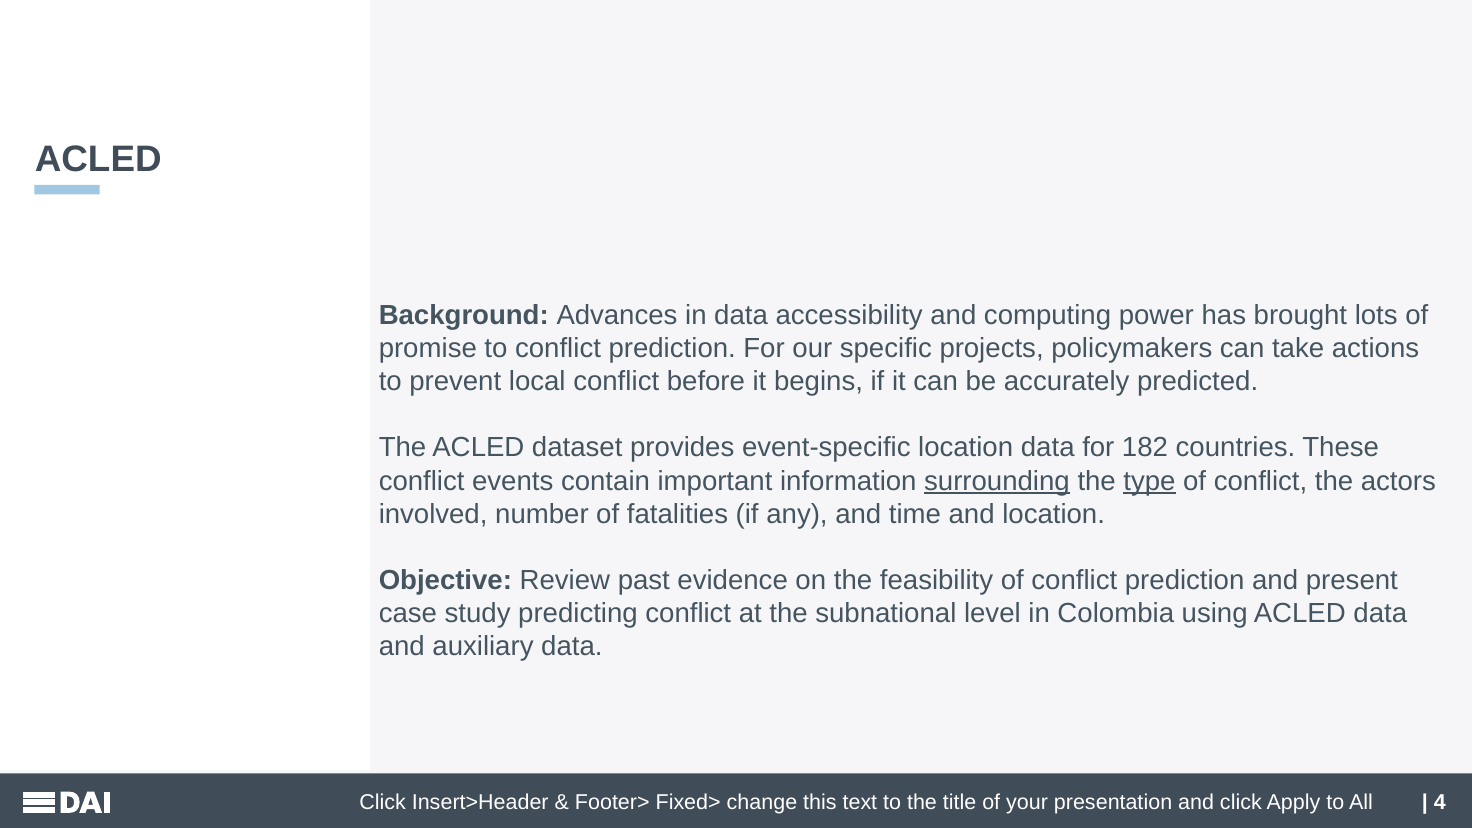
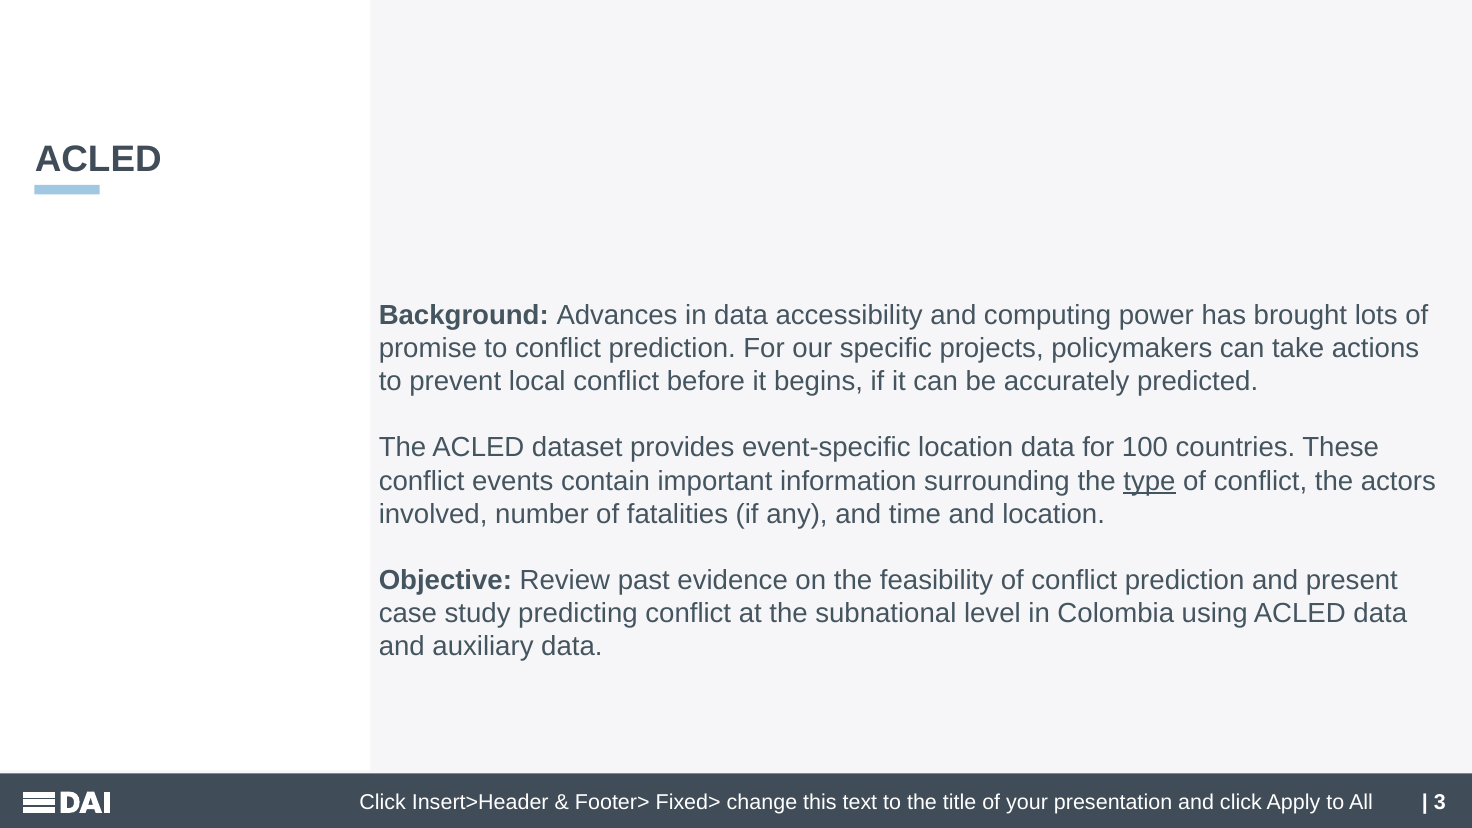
182: 182 -> 100 (1145, 448)
surrounding underline: present -> none (997, 481)
4: 4 -> 3 (1440, 802)
